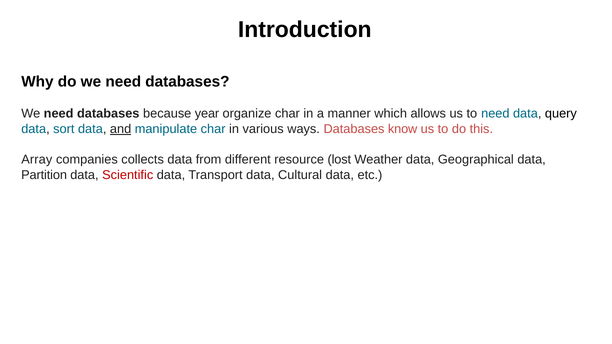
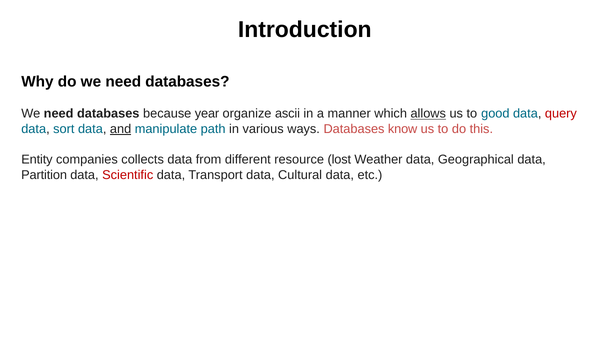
organize char: char -> ascii (288, 114)
allows underline: none -> present (428, 114)
to need: need -> good (495, 114)
query colour: black -> red (561, 114)
manipulate char: char -> path (213, 129)
Array: Array -> Entity (37, 160)
